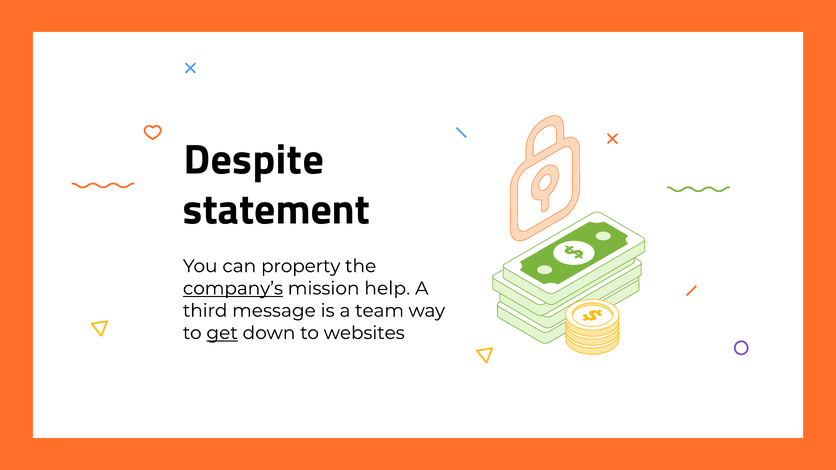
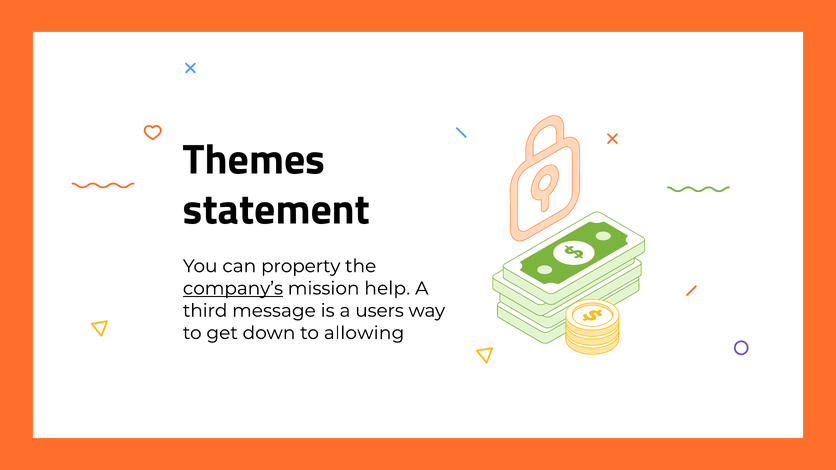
Despite: Despite -> Themes (254, 160)
team: team -> users (380, 311)
get underline: present -> none (222, 333)
websites: websites -> allowing (364, 333)
